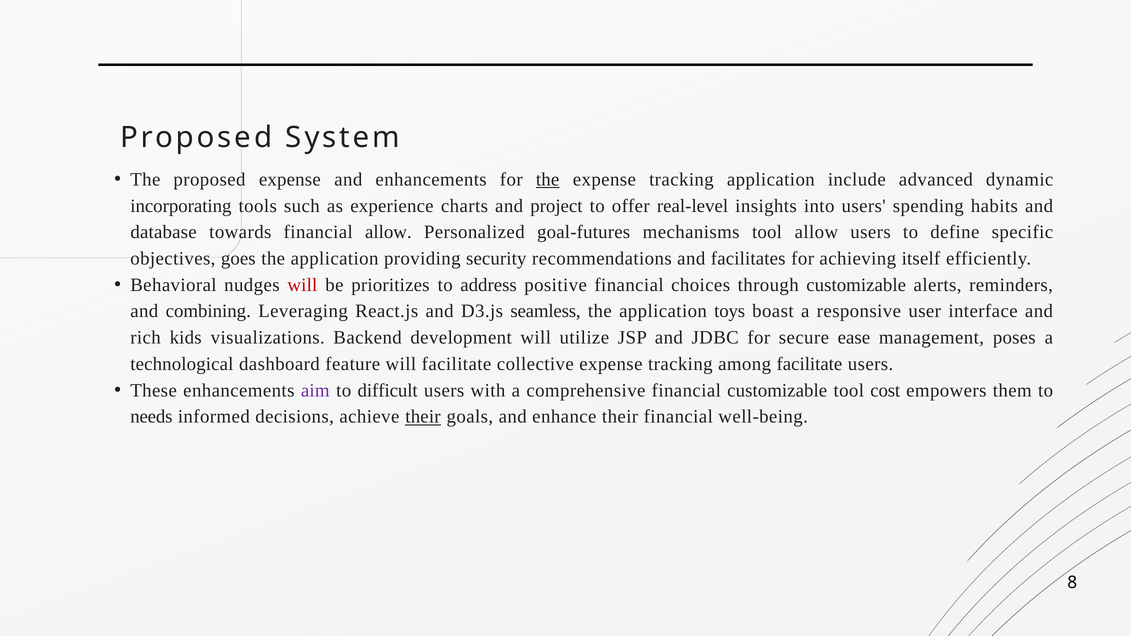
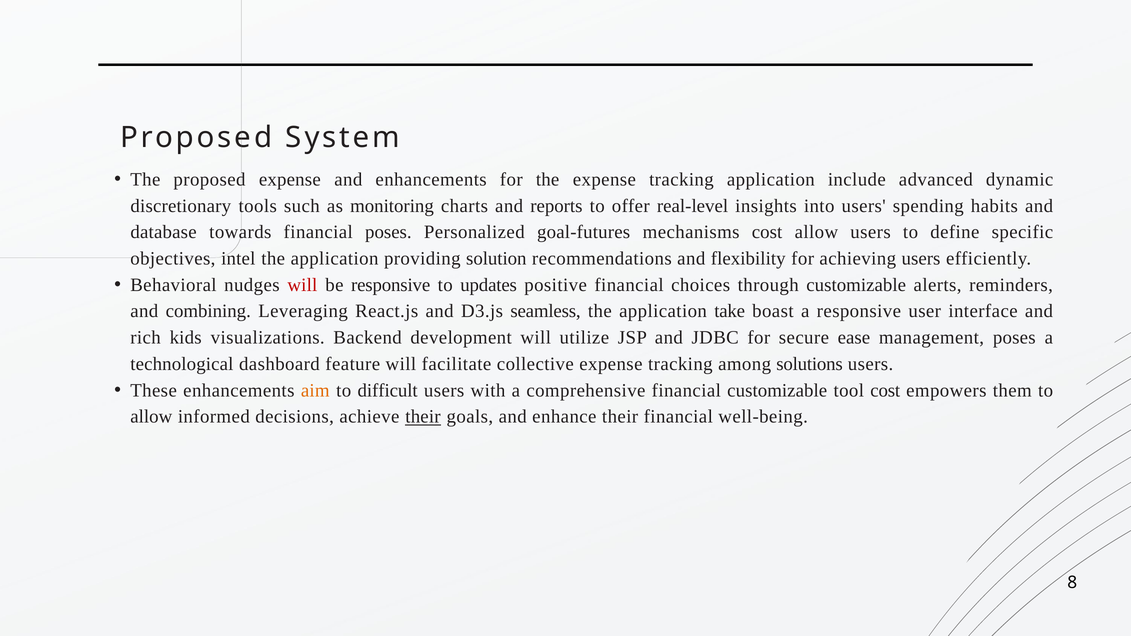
the underline: present -> none (548, 179)
incorporating: incorporating -> discretionary (181, 206)
experience: experience -> monitoring (392, 206)
project: project -> reports (556, 206)
financial allow: allow -> poses (388, 232)
mechanisms tool: tool -> cost (767, 232)
goes: goes -> intel (238, 259)
security: security -> solution (496, 259)
facilitates: facilitates -> flexibility (748, 259)
achieving itself: itself -> users (921, 259)
be prioritizes: prioritizes -> responsive (391, 285)
address: address -> updates (489, 285)
toys: toys -> take (730, 311)
among facilitate: facilitate -> solutions (810, 364)
aim colour: purple -> orange (315, 391)
needs: needs -> allow (151, 417)
